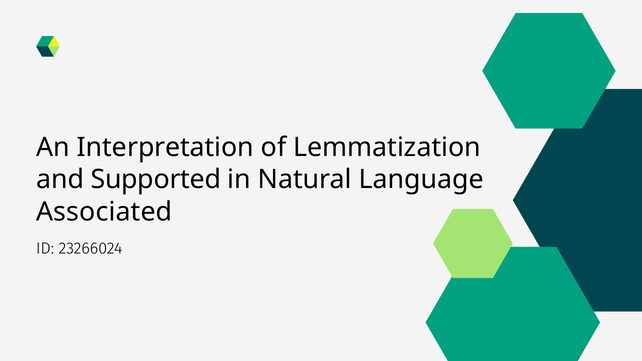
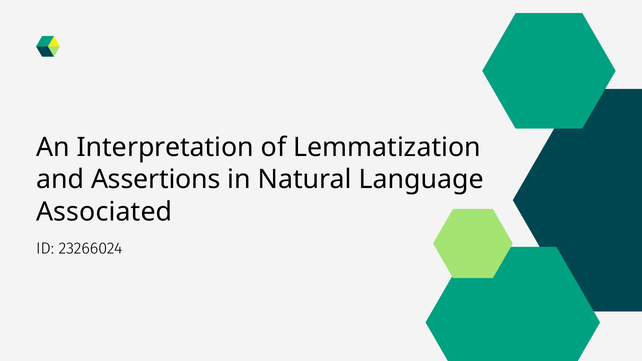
Supported: Supported -> Assertions (156, 180)
